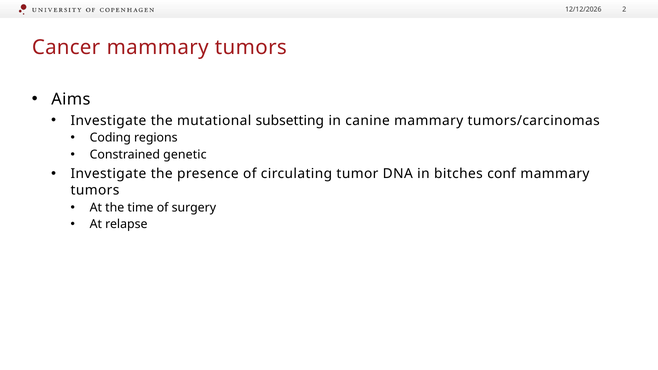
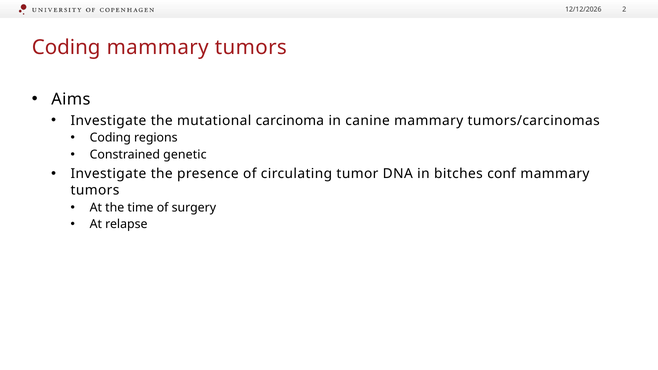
Cancer: Cancer -> Coding (66, 47)
subsetting: subsetting -> carcinoma (290, 121)
